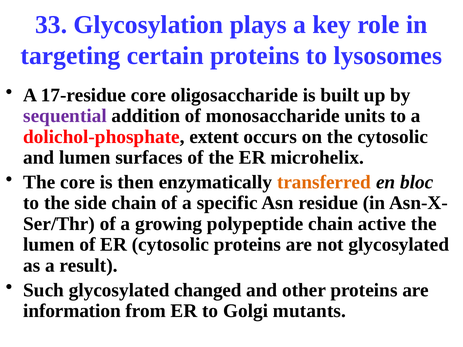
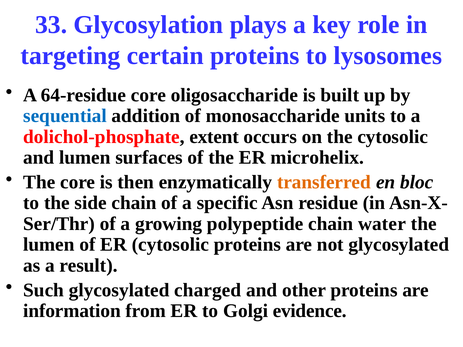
17-residue: 17-residue -> 64-residue (84, 95)
sequential colour: purple -> blue (65, 116)
active: active -> water (382, 224)
changed: changed -> charged (208, 290)
mutants: mutants -> evidence (310, 311)
